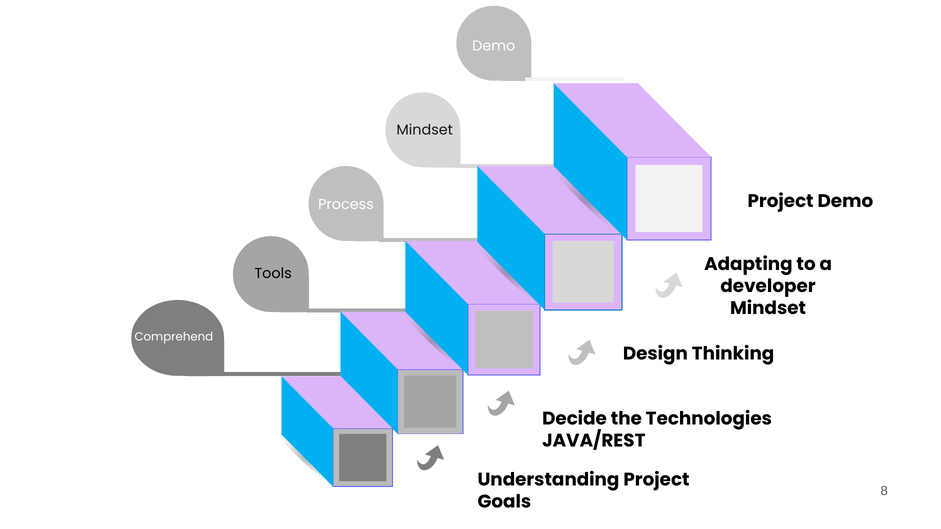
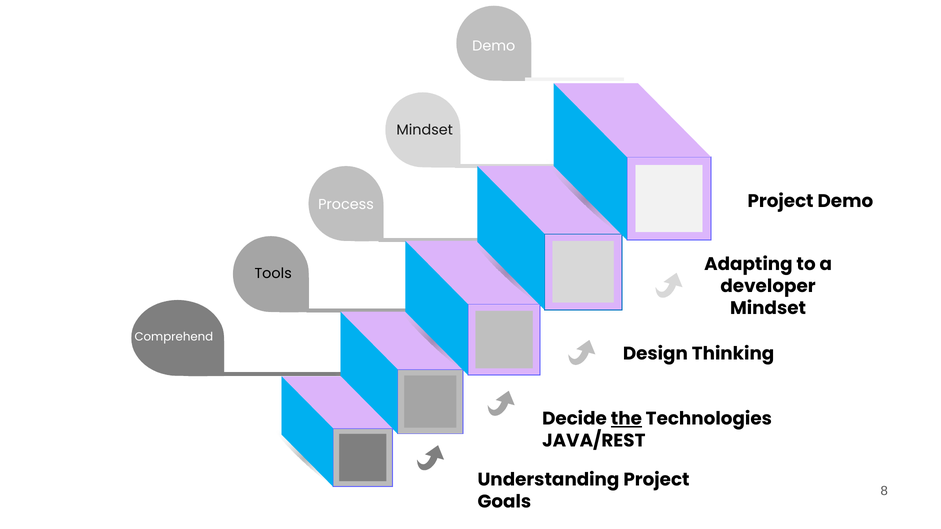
the underline: none -> present (626, 419)
